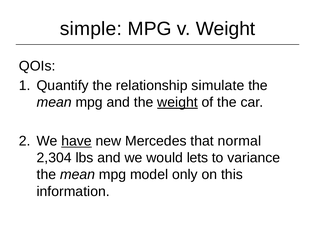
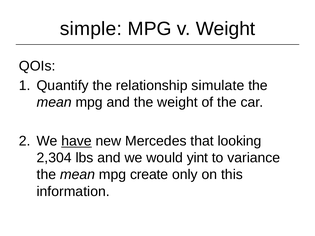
weight underline: present -> none (177, 102)
normal: normal -> looking (240, 141)
lets: lets -> yint (197, 158)
model: model -> create (149, 175)
